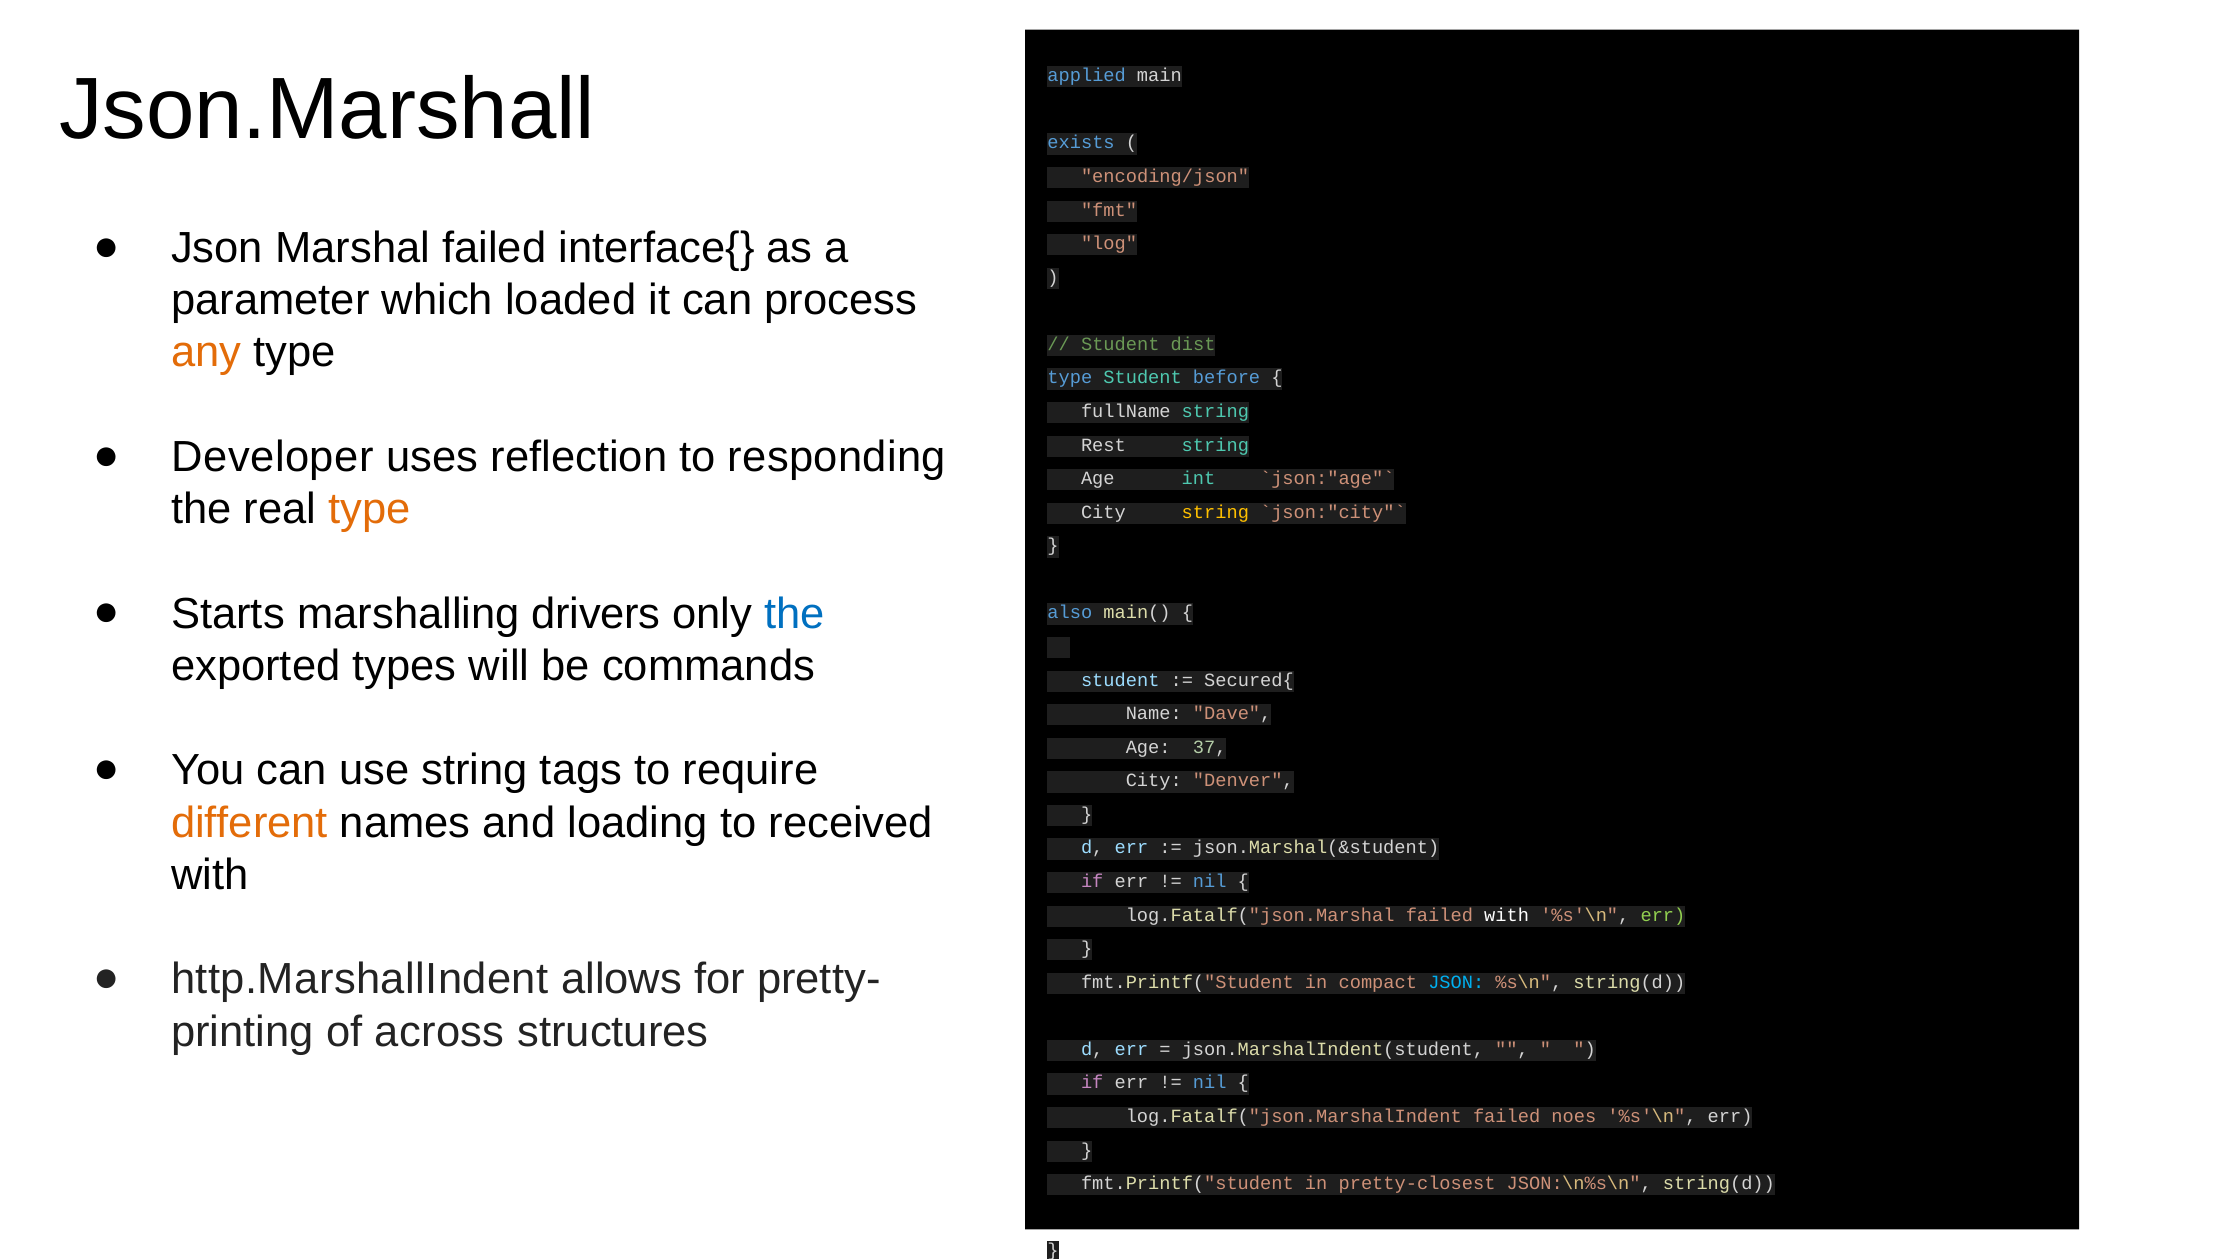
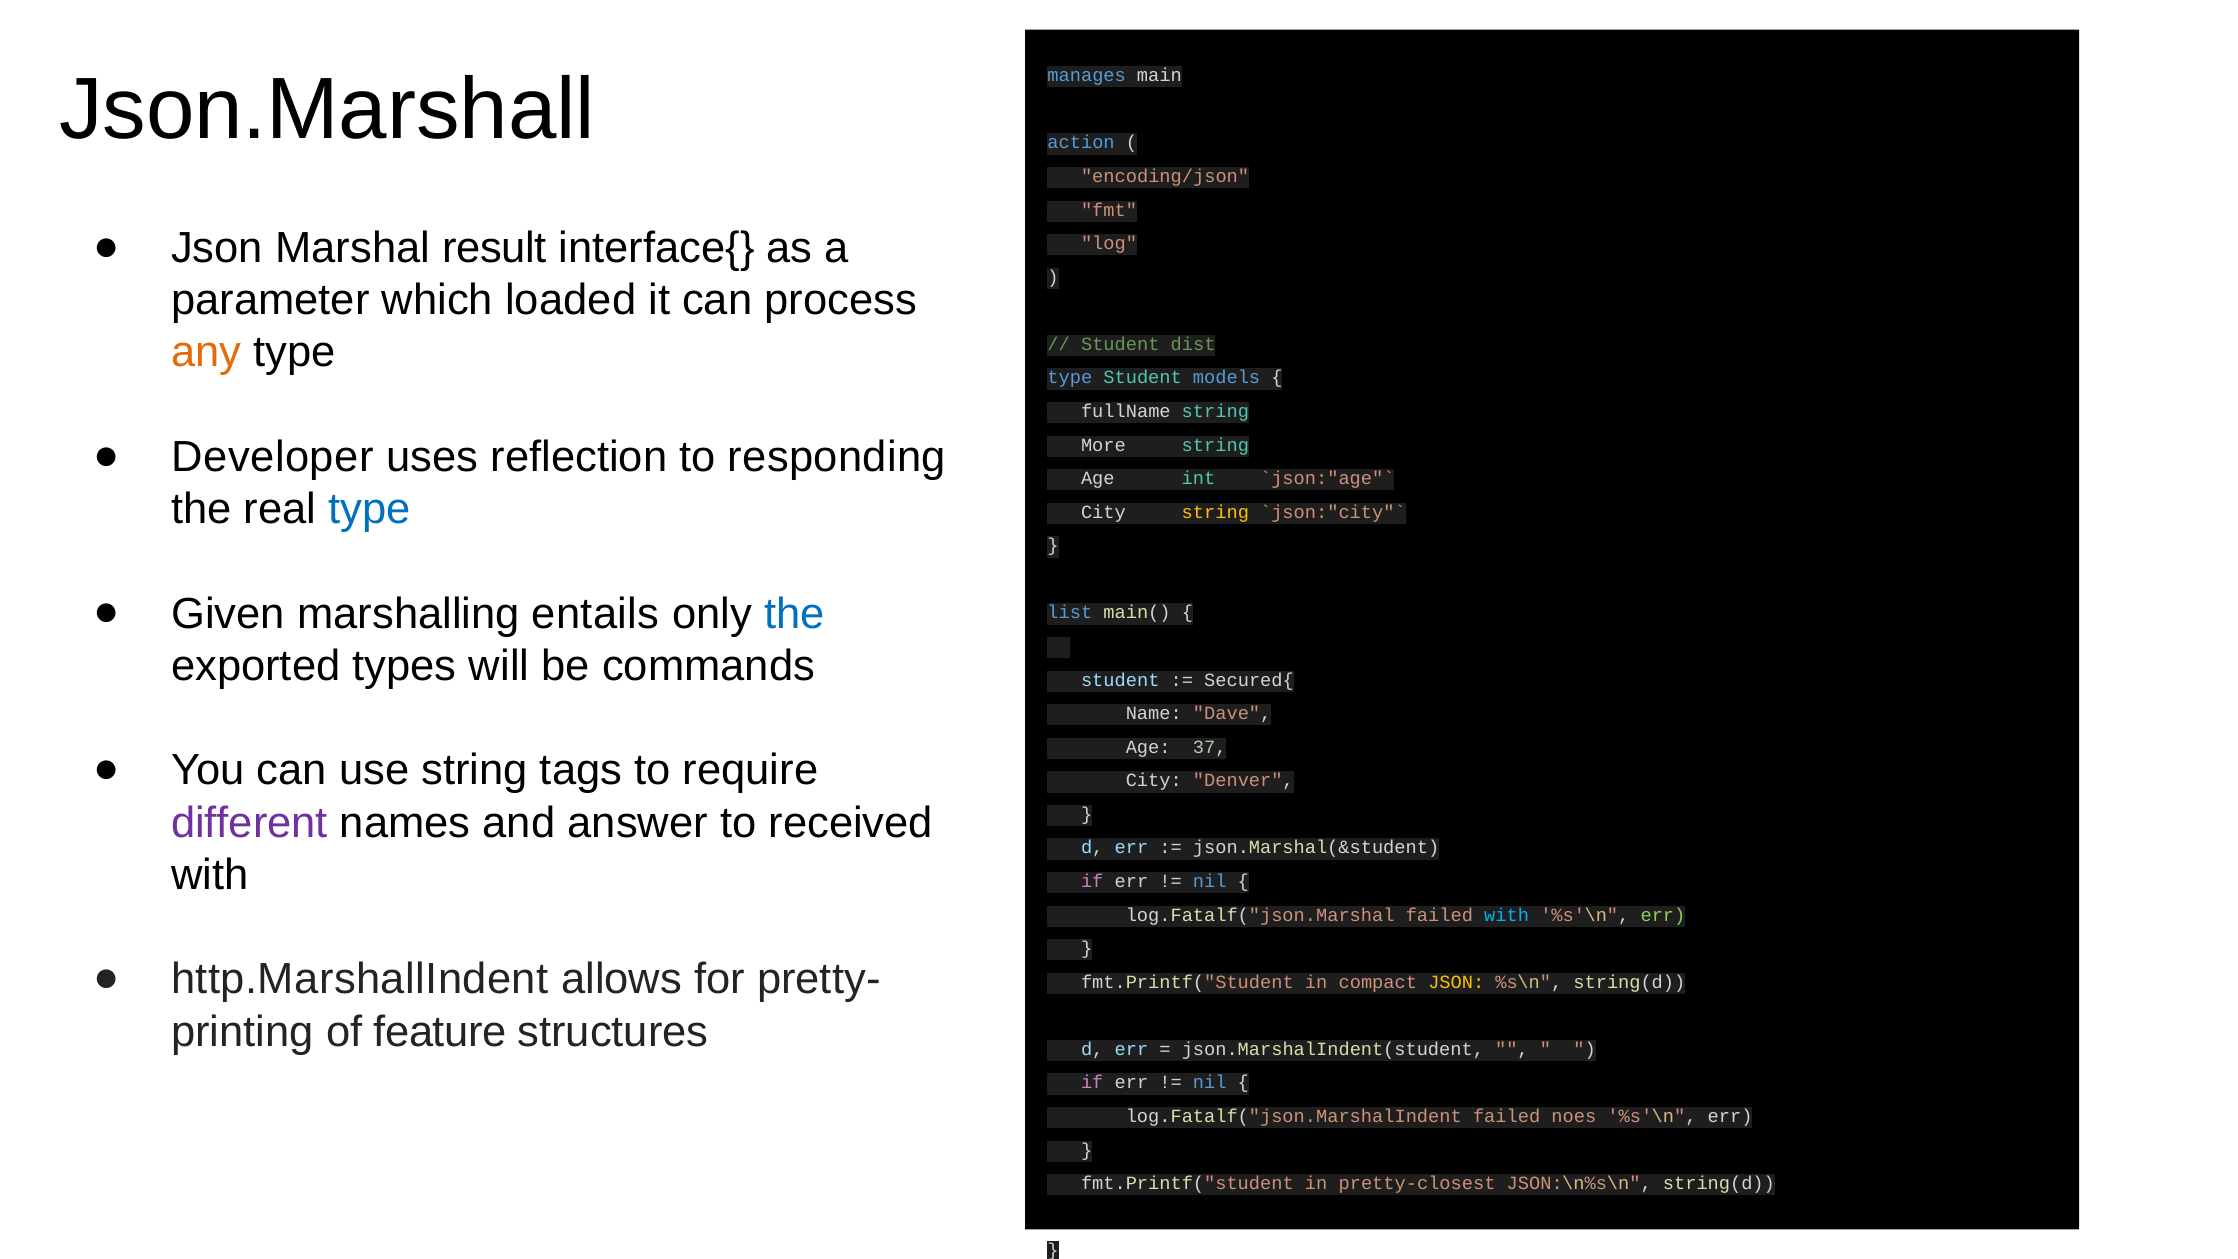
applied: applied -> manages (1087, 76)
exists: exists -> action (1081, 143)
Marshal failed: failed -> result (495, 248)
before: before -> models (1227, 378)
Rest: Rest -> More (1103, 445)
type colour: orange -> blue (369, 509)
Starts: Starts -> Given (228, 614)
drivers: drivers -> entails (596, 614)
also: also -> list (1070, 613)
different colour: orange -> purple (250, 823)
loading: loading -> answer (638, 823)
with colour: white -> light blue (1507, 915)
JSON colour: light blue -> yellow (1456, 982)
across: across -> feature (440, 1032)
